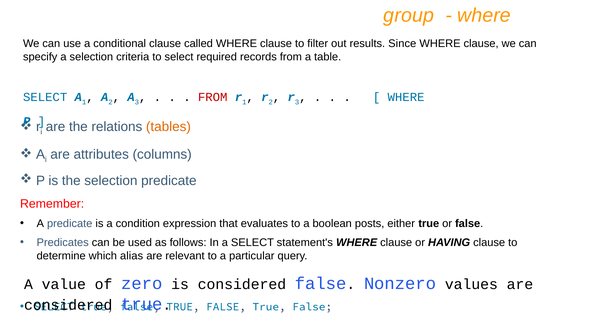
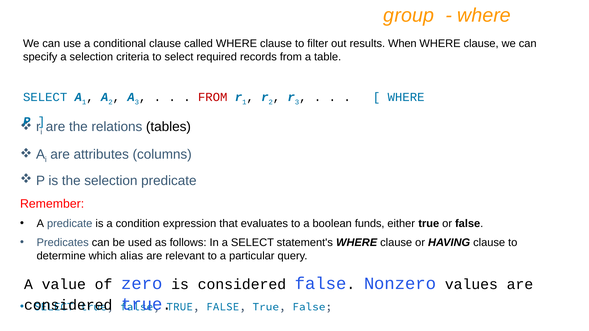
Since: Since -> When (402, 44)
tables colour: orange -> black (168, 127)
posts: posts -> funds (370, 224)
